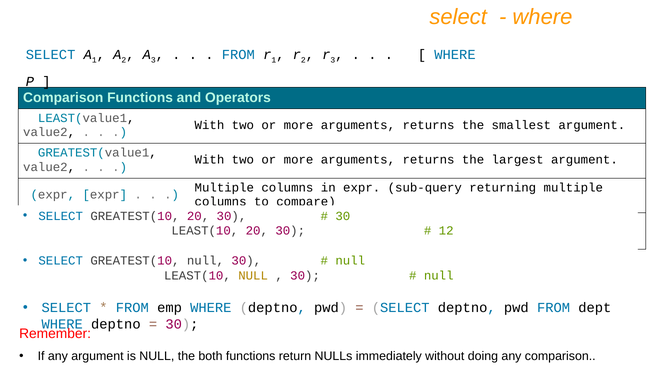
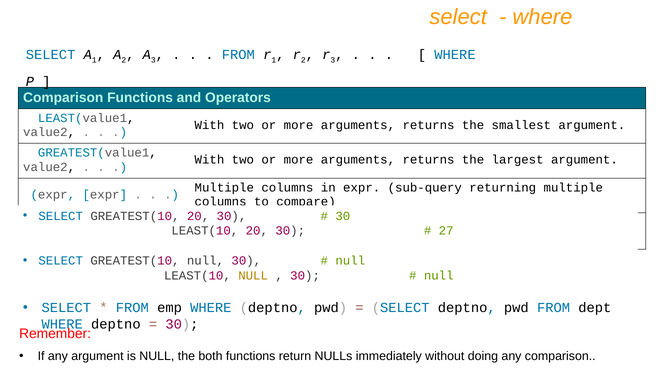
12: 12 -> 27 (446, 230)
